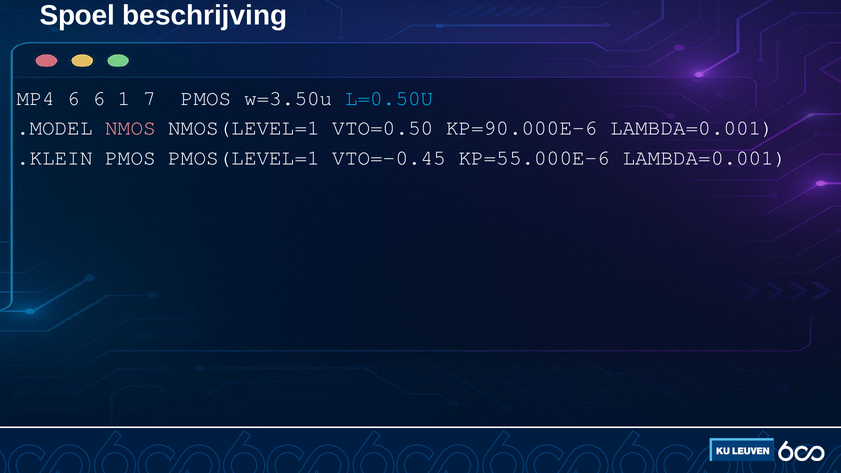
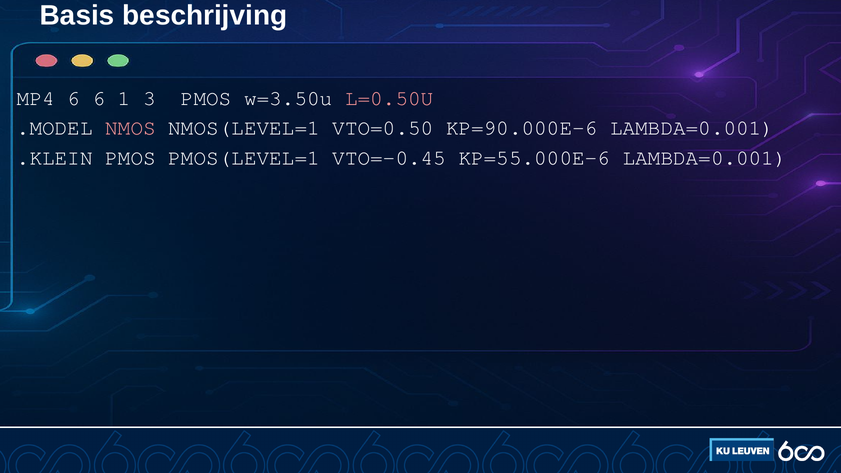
Spoel: Spoel -> Basis (77, 15)
7: 7 -> 3 (149, 98)
L=0.50U colour: light blue -> pink (389, 98)
